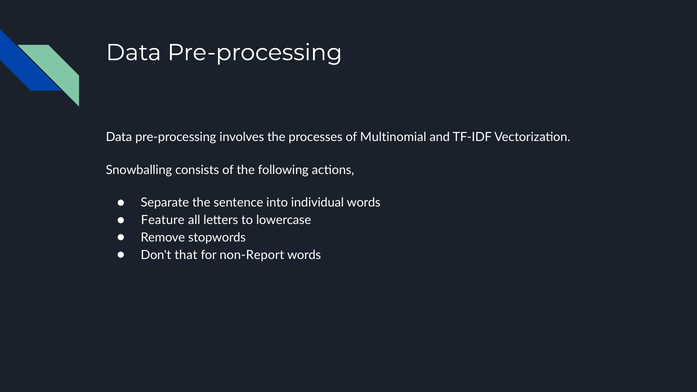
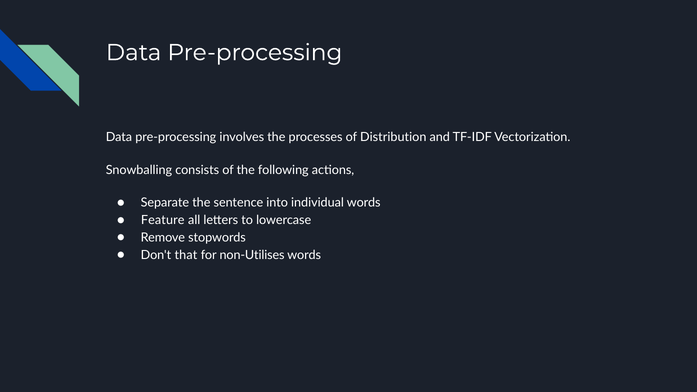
Multinomial: Multinomial -> Distribution (393, 137)
non-Report: non-Report -> non-Utilises (252, 255)
